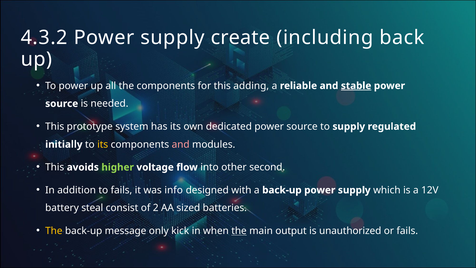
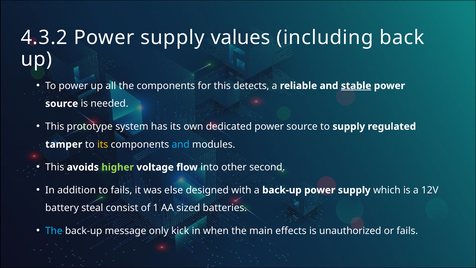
create: create -> values (241, 38)
adding: adding -> detects (251, 86)
initially: initially -> tamper (64, 144)
and colour: pink -> light blue (181, 144)
info: info -> else (174, 190)
2: 2 -> 1 (156, 208)
The colour: yellow -> light blue (54, 231)
the underline: present -> none (239, 231)
output: output -> effects (291, 231)
